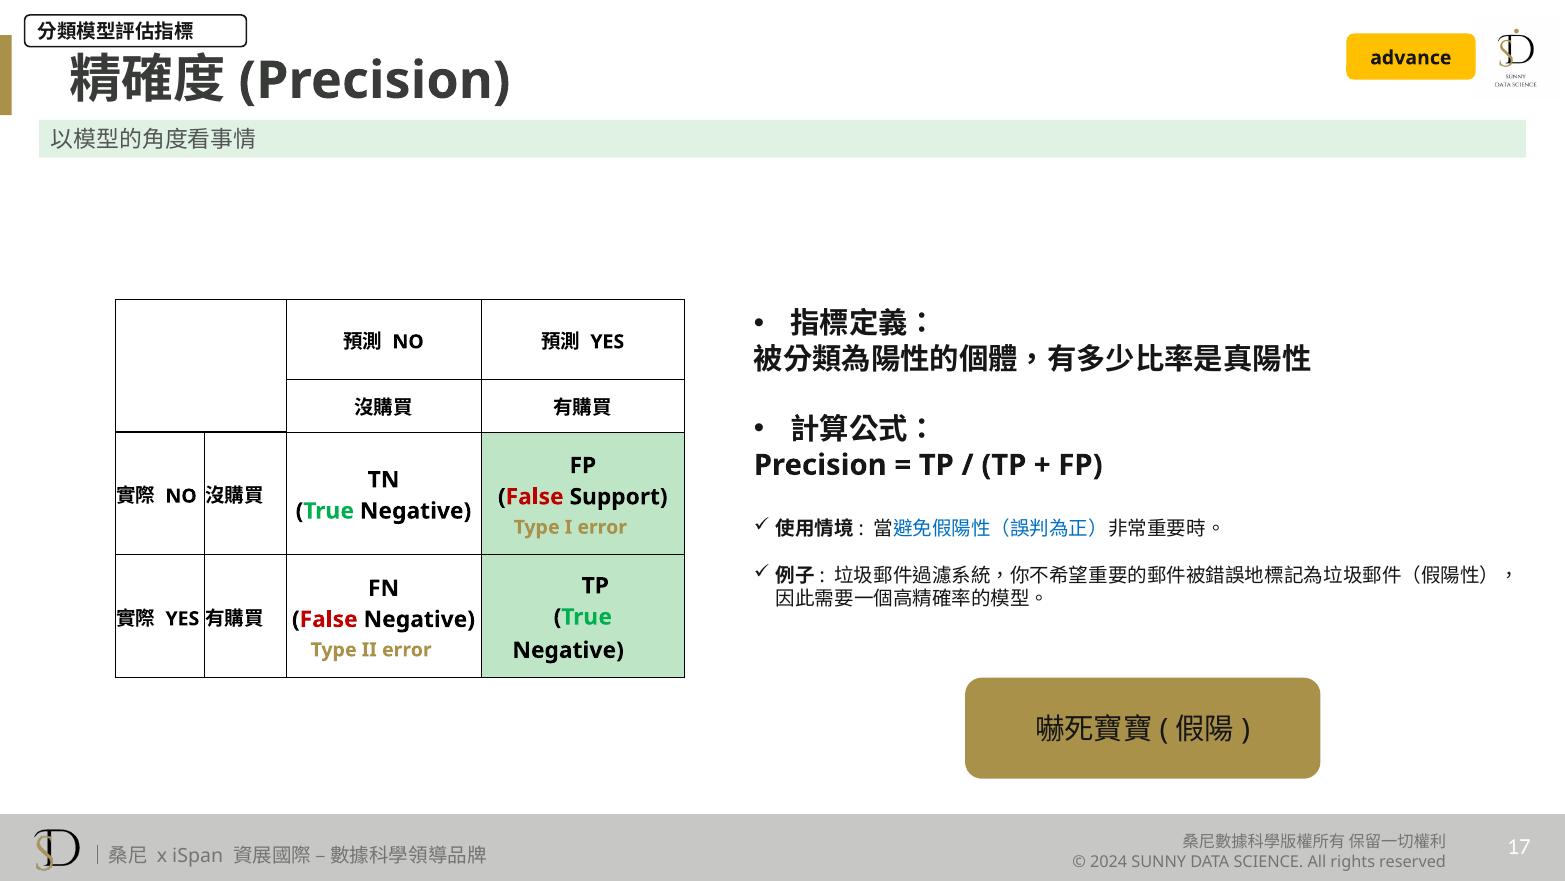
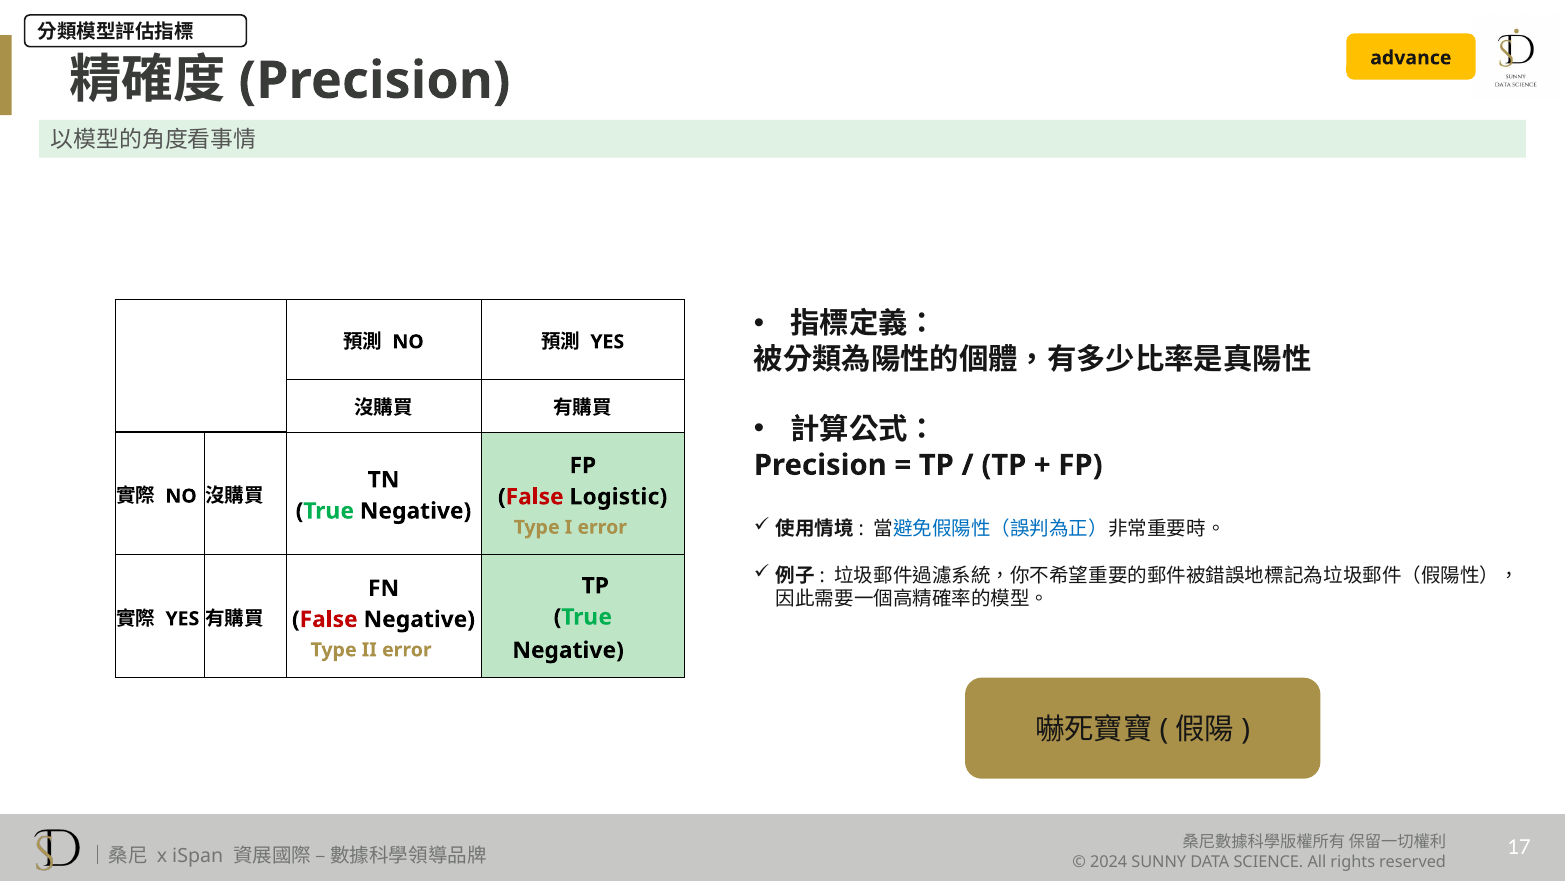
Support: Support -> Logistic (618, 496)
